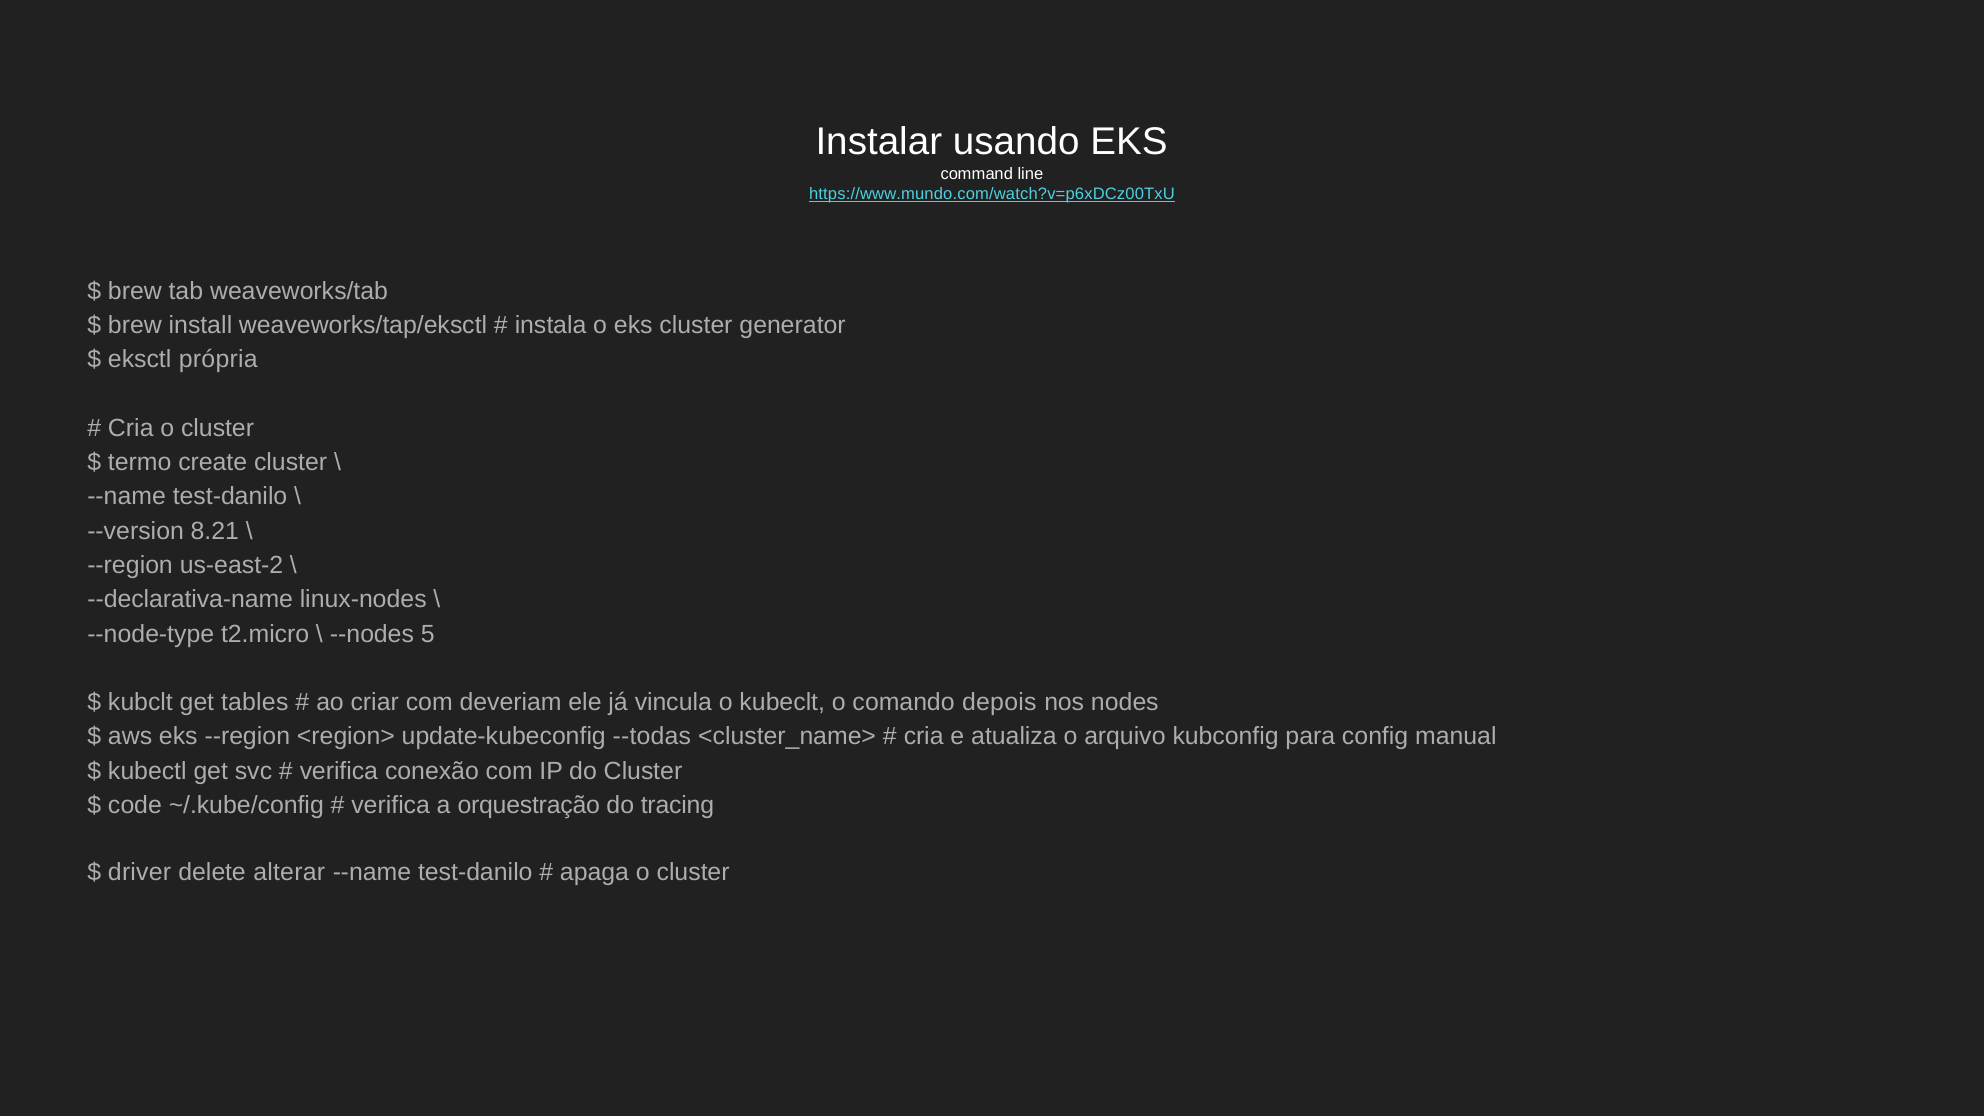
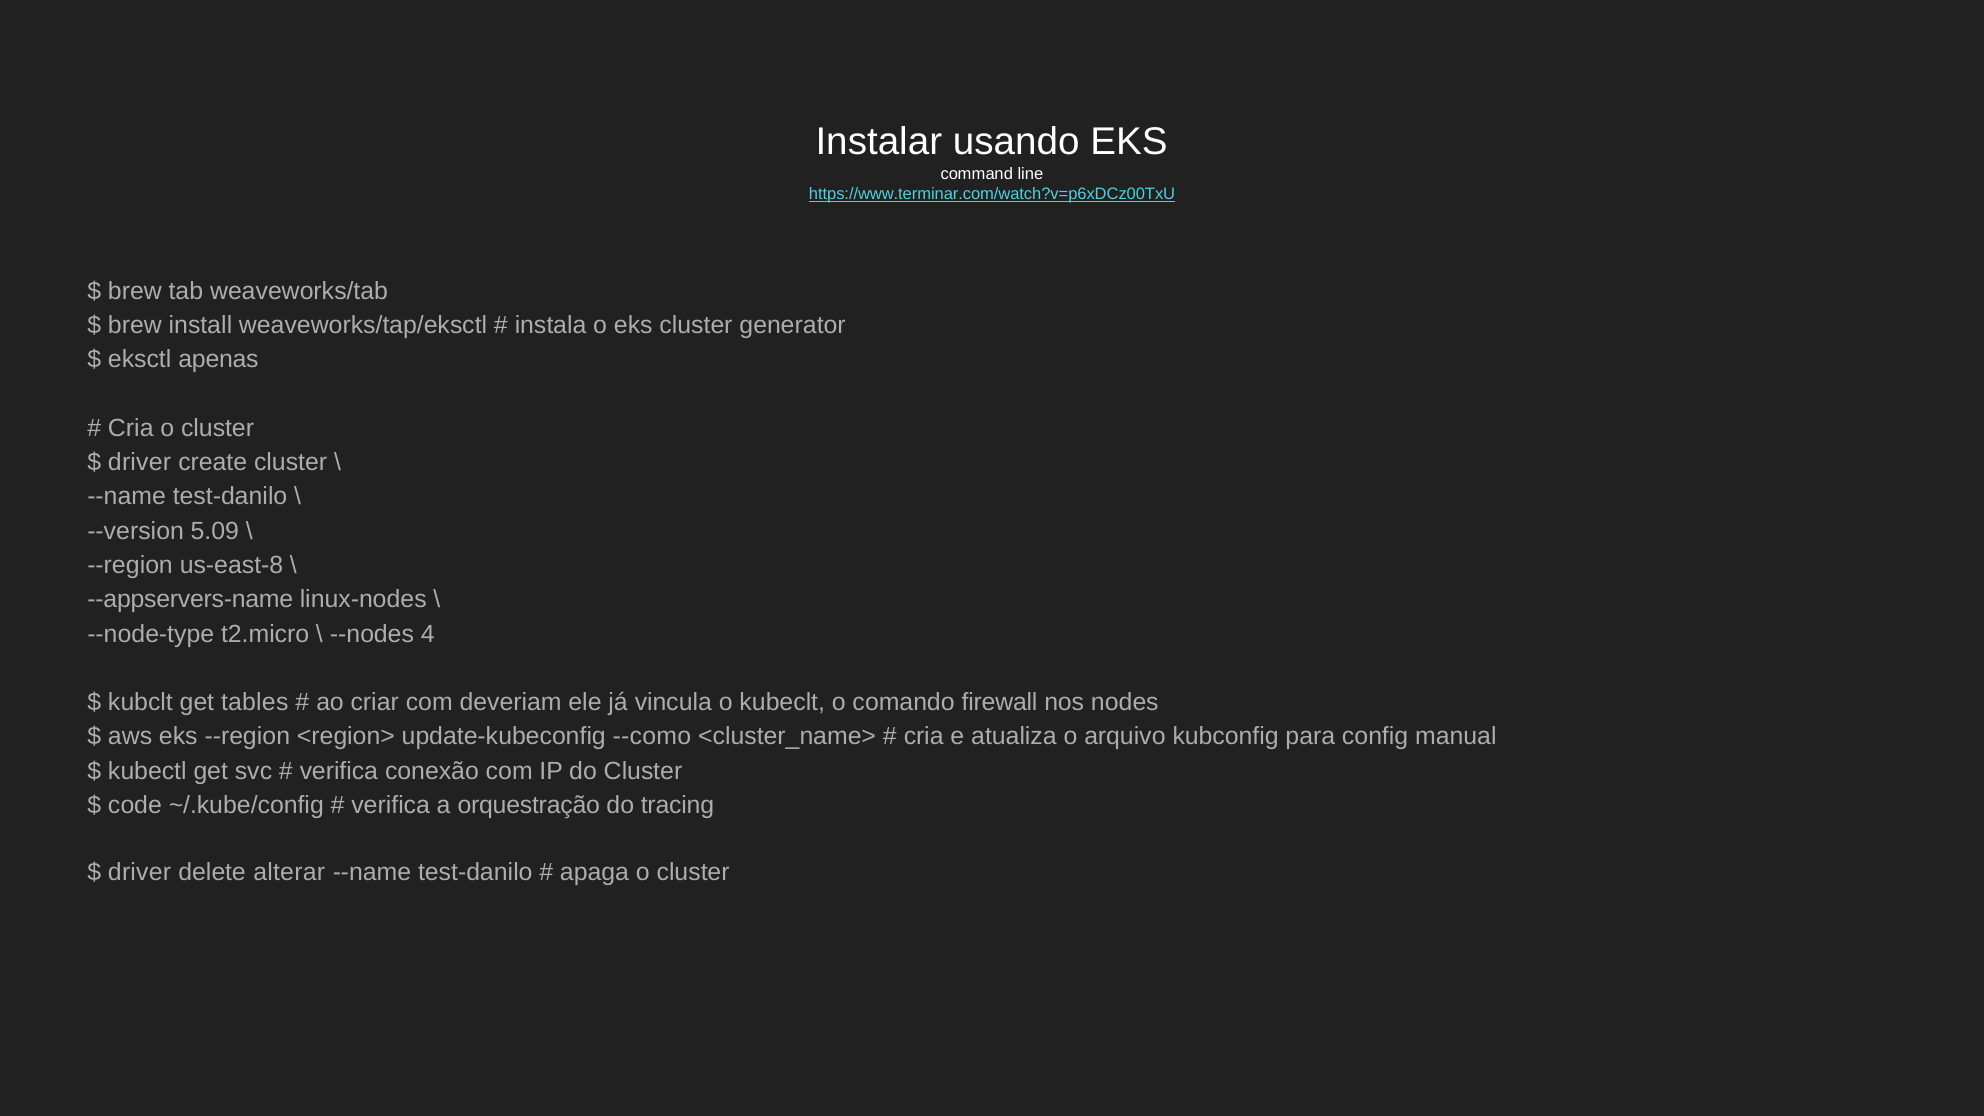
https://www.mundo.com/watch?v=p6xDCz00TxU: https://www.mundo.com/watch?v=p6xDCz00TxU -> https://www.terminar.com/watch?v=p6xDCz00TxU (992, 194)
própria: própria -> apenas (219, 360)
termo: termo -> driver (140, 462)
8.21: 8.21 -> 5.09 (215, 531)
us-east-2: us-east-2 -> us-east-8 (231, 565)
--declarativa-name: --declarativa-name -> --appservers-name (190, 600)
5: 5 -> 4 (428, 634)
depois: depois -> firewall (1000, 702)
--todas: --todas -> --como (652, 737)
